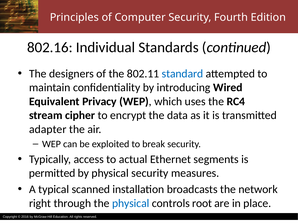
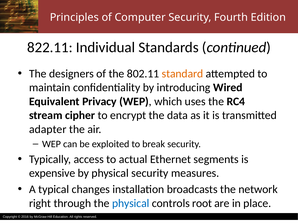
802.16: 802.16 -> 822.11 (50, 47)
standard colour: blue -> orange (182, 74)
permitted: permitted -> expensive (52, 174)
scanned: scanned -> changes (91, 190)
